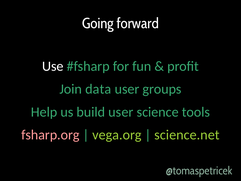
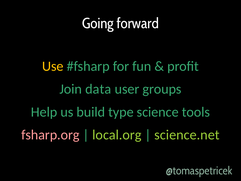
Use colour: white -> yellow (53, 66)
build user: user -> type (121, 112)
vega.org: vega.org -> local.org (117, 135)
